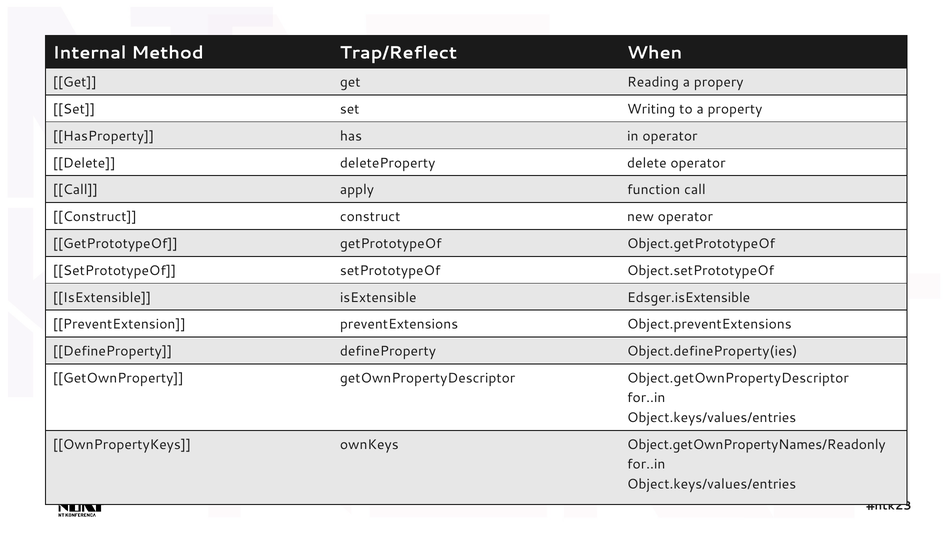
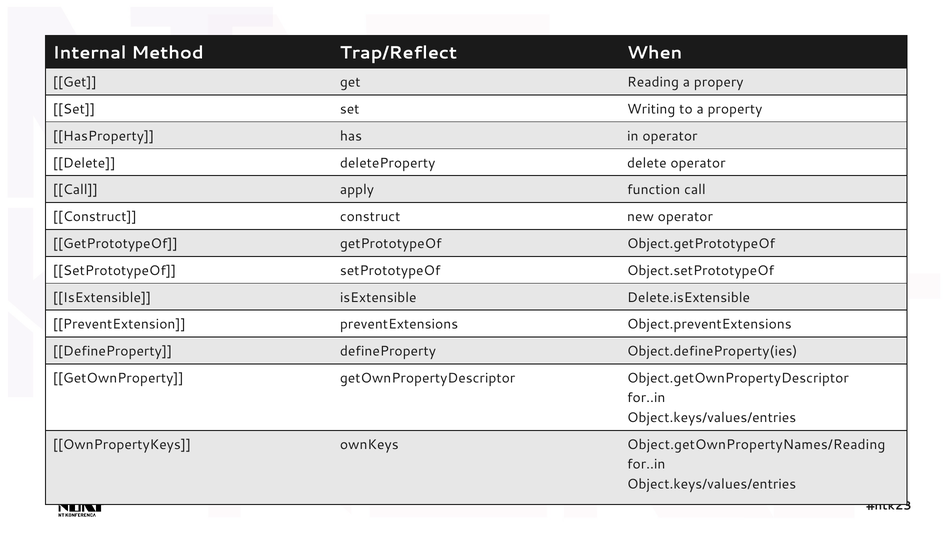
Edsger.isExtensible: Edsger.isExtensible -> Delete.isExtensible (689, 297)
Object.getOwnPropertyNames/Readonly: Object.getOwnPropertyNames/Readonly -> Object.getOwnPropertyNames/Reading (756, 444)
